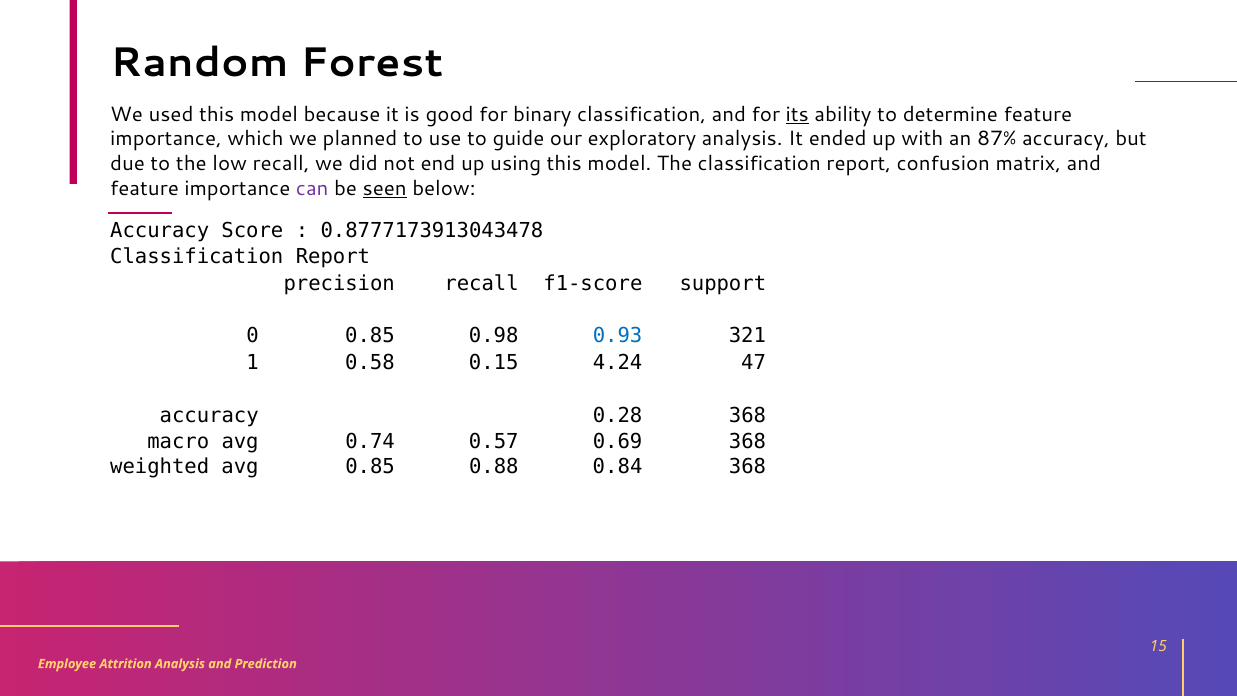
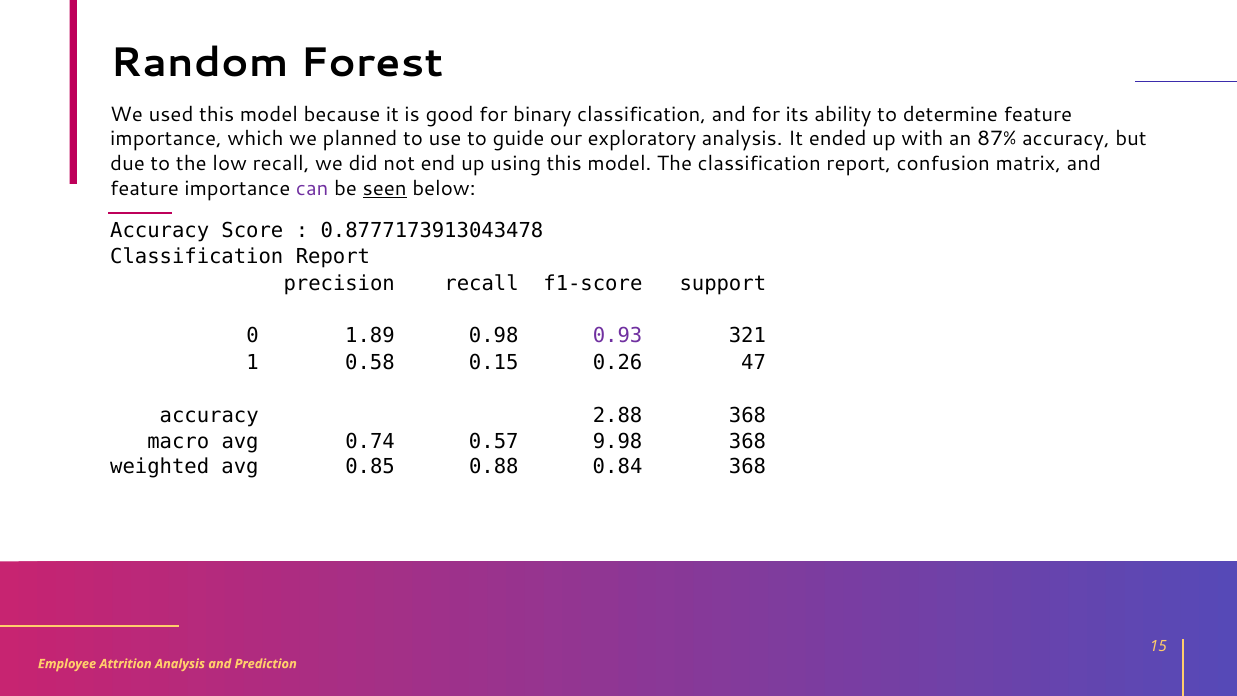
its underline: present -> none (797, 114)
0 0.85: 0.85 -> 1.89 (370, 336)
0.93 colour: blue -> purple (618, 336)
4.24: 4.24 -> 0.26 (618, 363)
0.28: 0.28 -> 2.88 (618, 415)
0.69: 0.69 -> 9.98 (618, 442)
